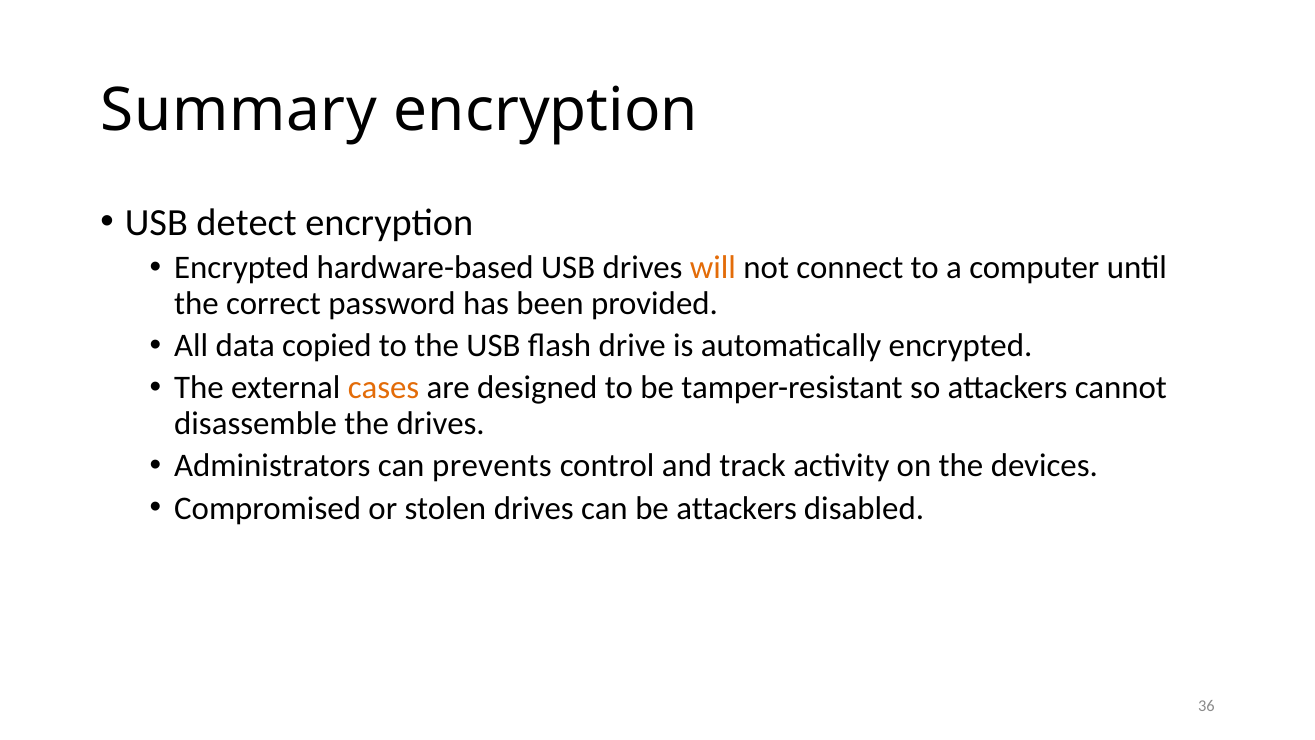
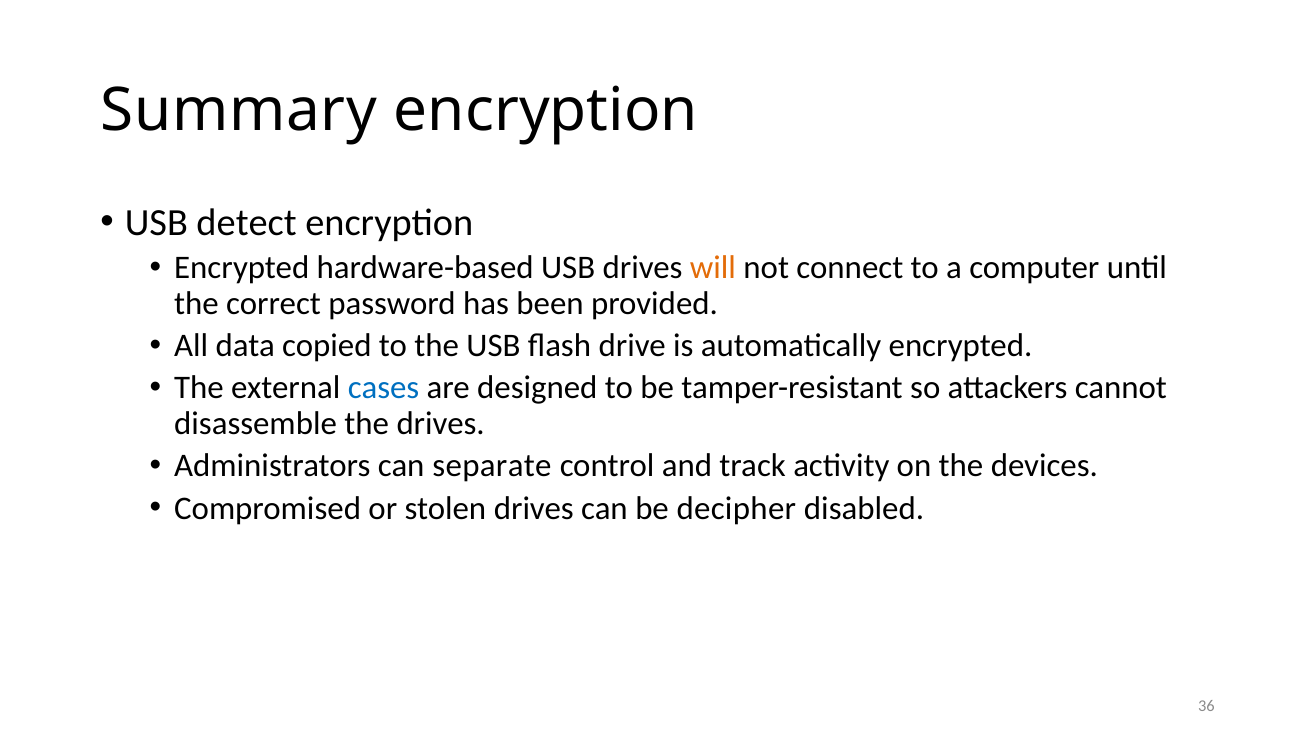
cases colour: orange -> blue (384, 388)
prevents: prevents -> separate (492, 466)
be attackers: attackers -> decipher (736, 508)
